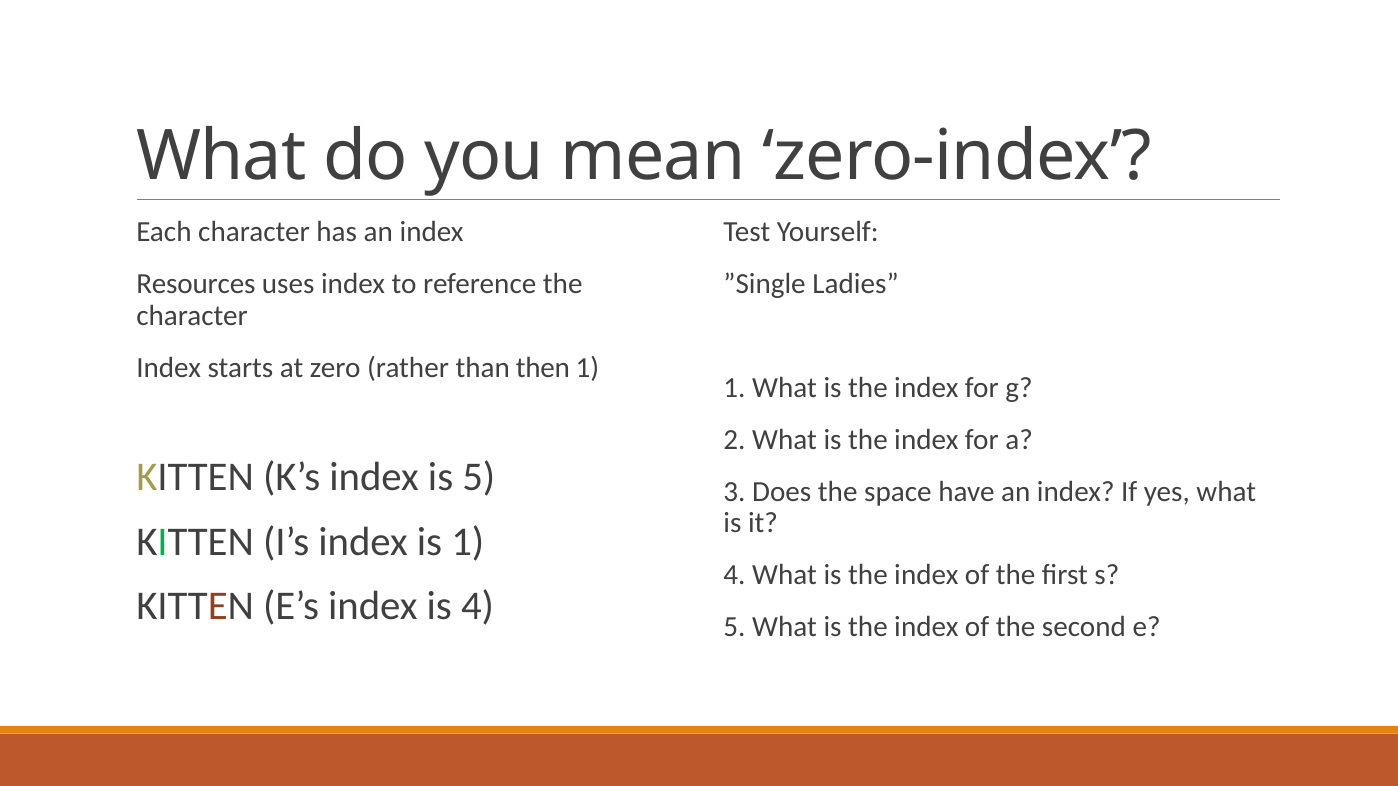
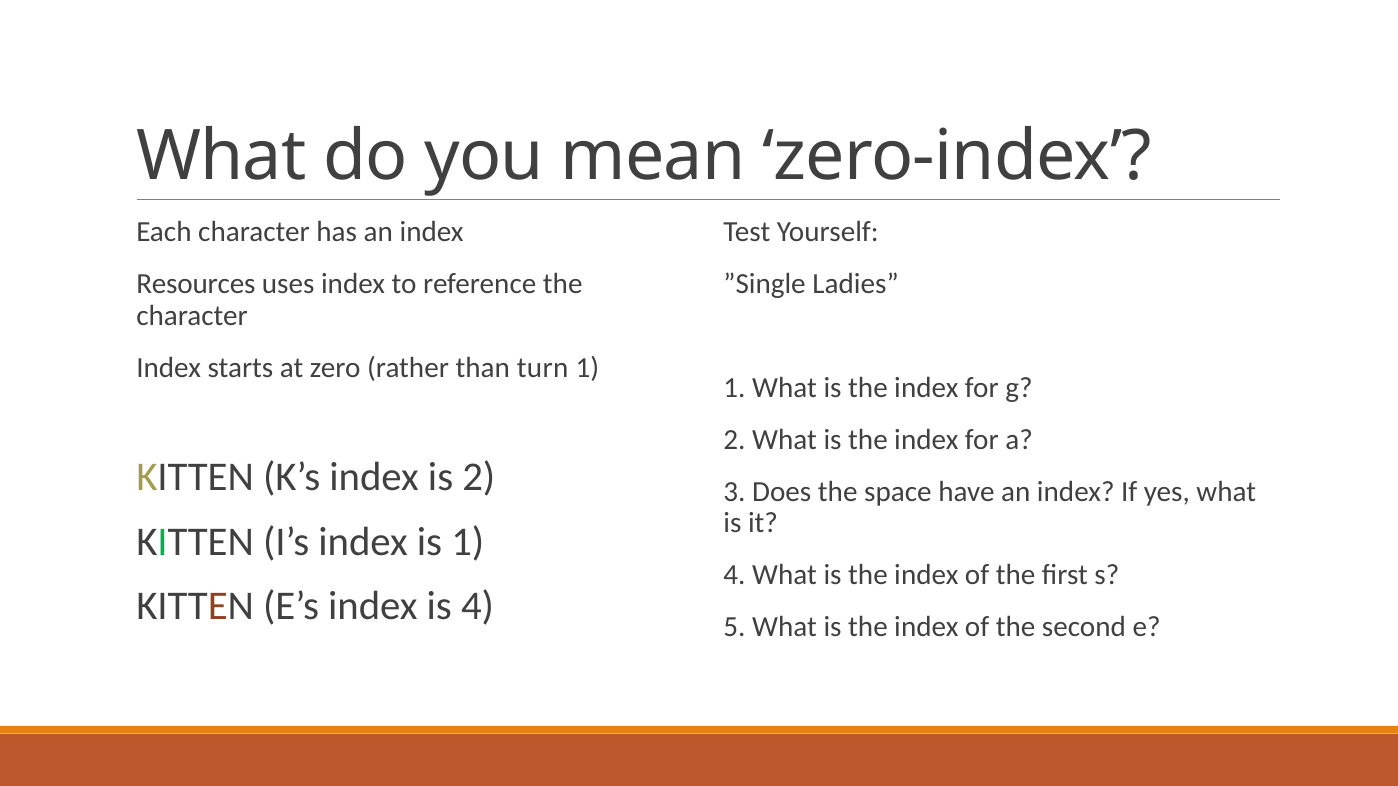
then: then -> turn (543, 368)
is 5: 5 -> 2 (479, 478)
